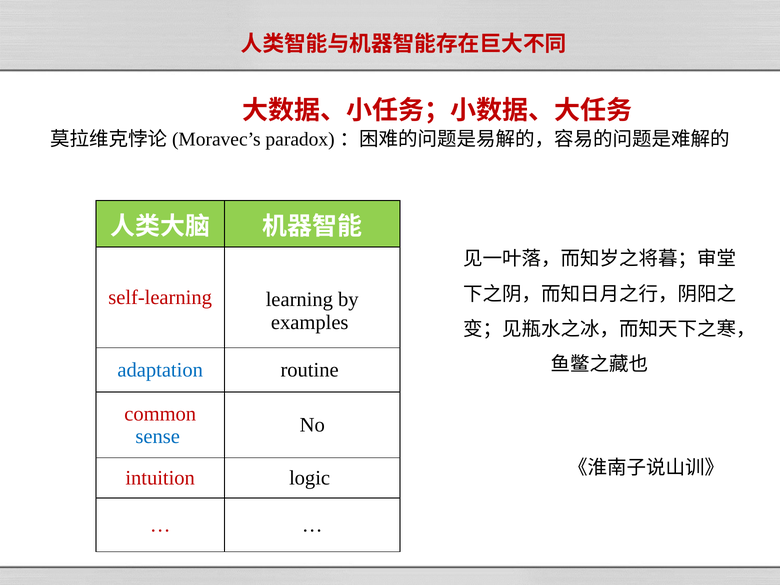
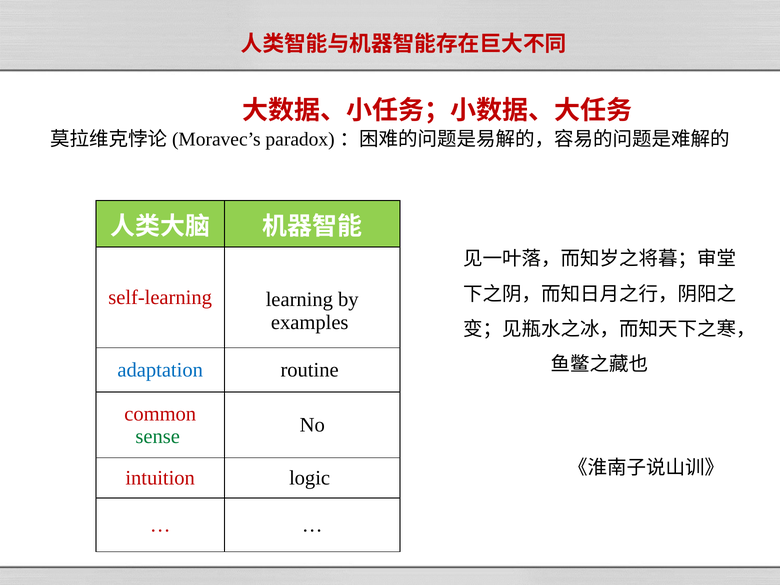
sense colour: blue -> green (158, 437)
